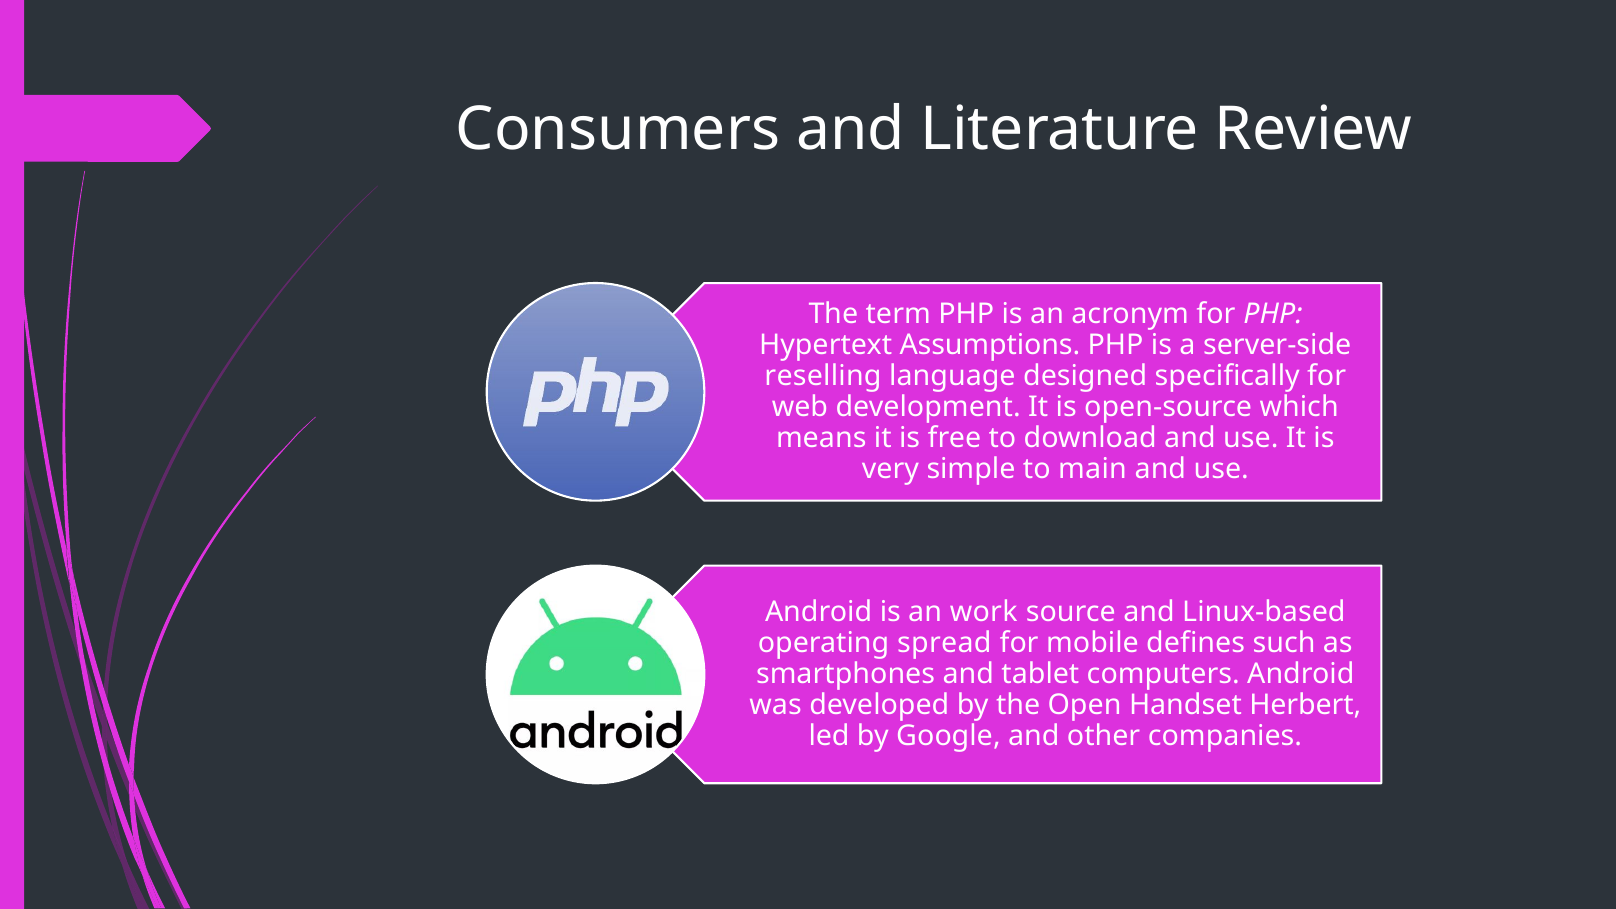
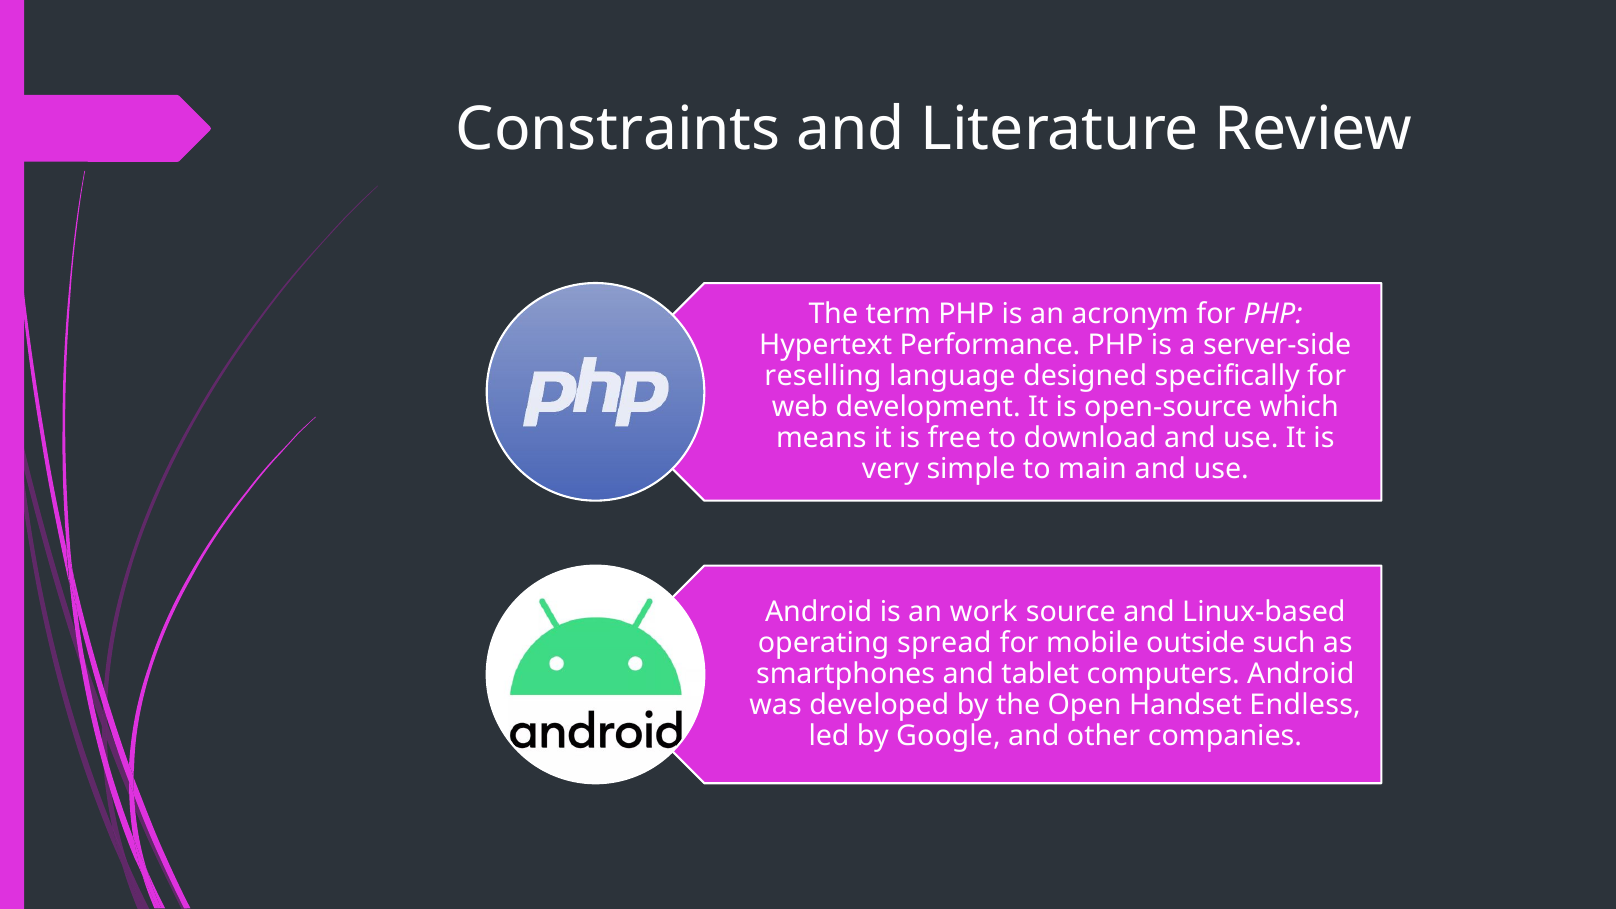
Consumers: Consumers -> Constraints (618, 129)
Assumptions: Assumptions -> Performance (990, 345)
defines: defines -> outside (1196, 643)
Herbert: Herbert -> Endless (1305, 705)
